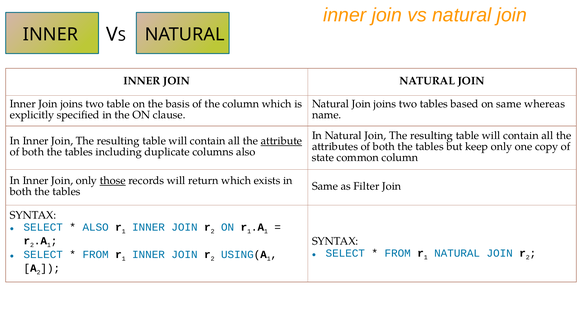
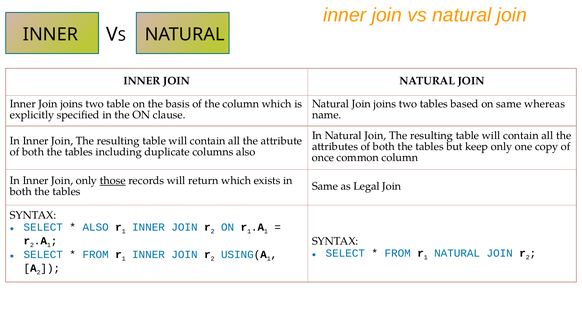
attribute underline: present -> none (281, 141)
state: state -> once (323, 158)
Filter: Filter -> Legal (367, 186)
